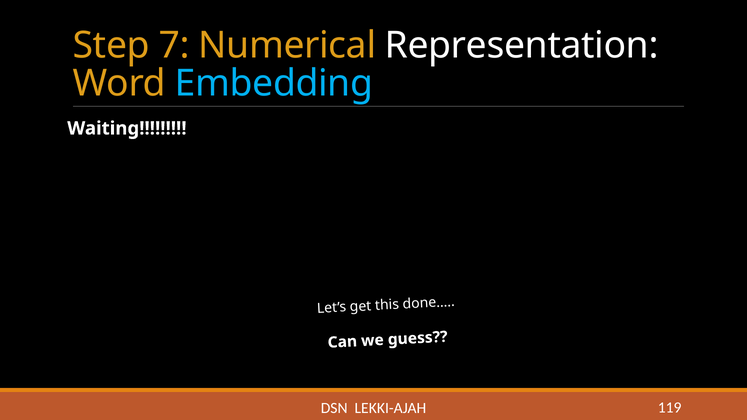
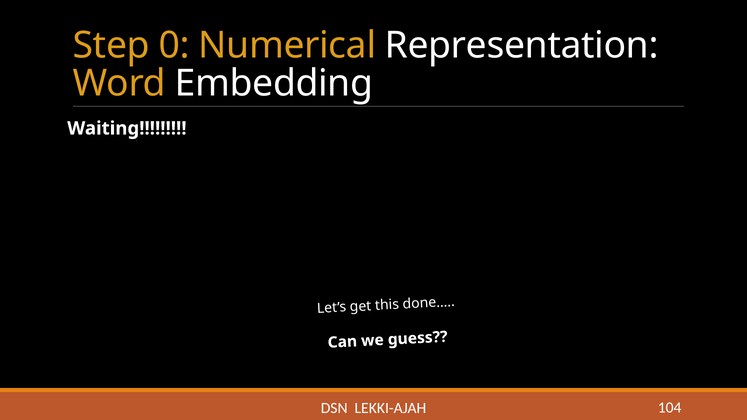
7: 7 -> 0 (174, 46)
Embedding colour: light blue -> white (274, 84)
119: 119 -> 104 (670, 408)
